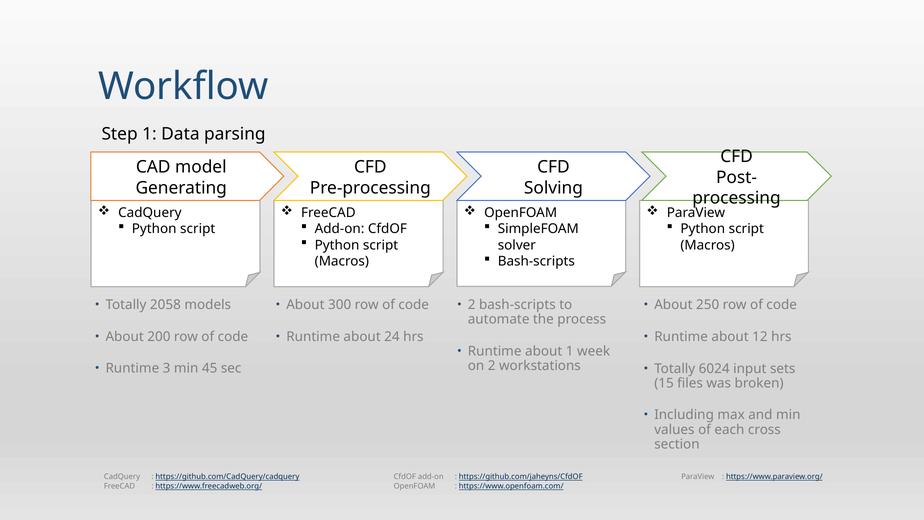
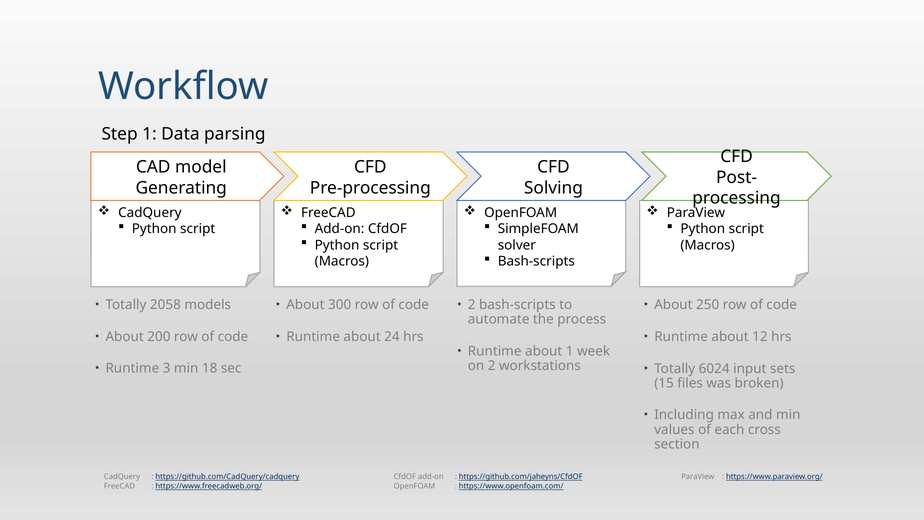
45: 45 -> 18 (210, 368)
